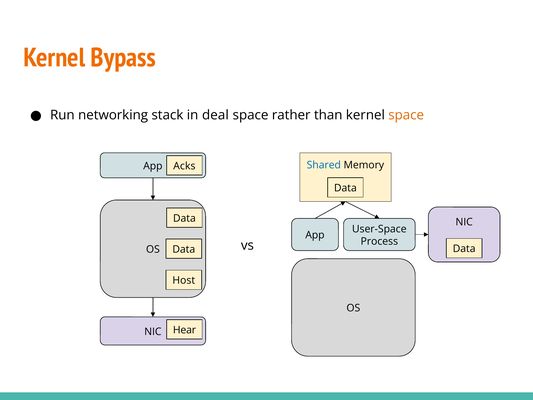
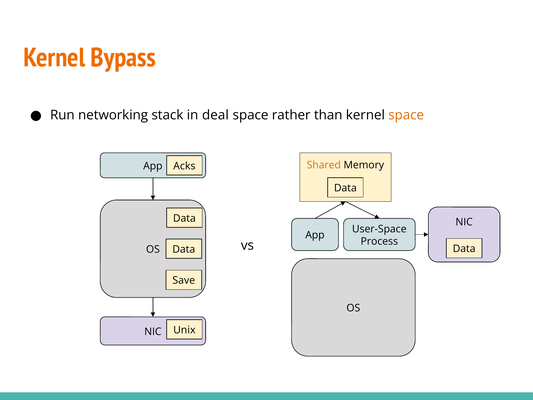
Shared colour: blue -> orange (324, 165)
Host: Host -> Save (184, 280)
Hear: Hear -> Unix (184, 330)
